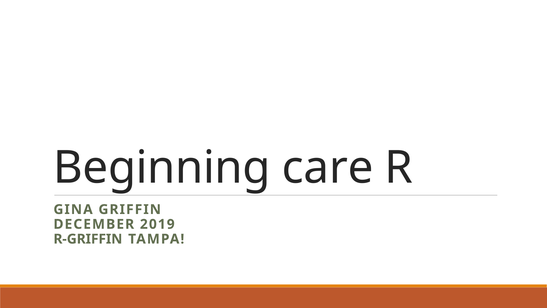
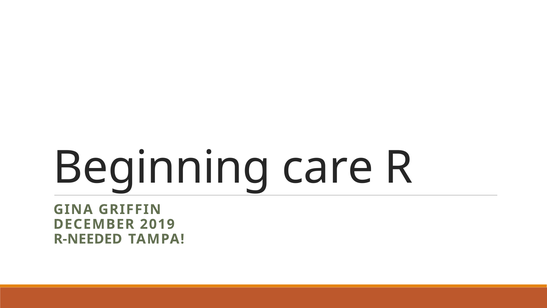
R-GRIFFIN: R-GRIFFIN -> R-NEEDED (88, 239)
